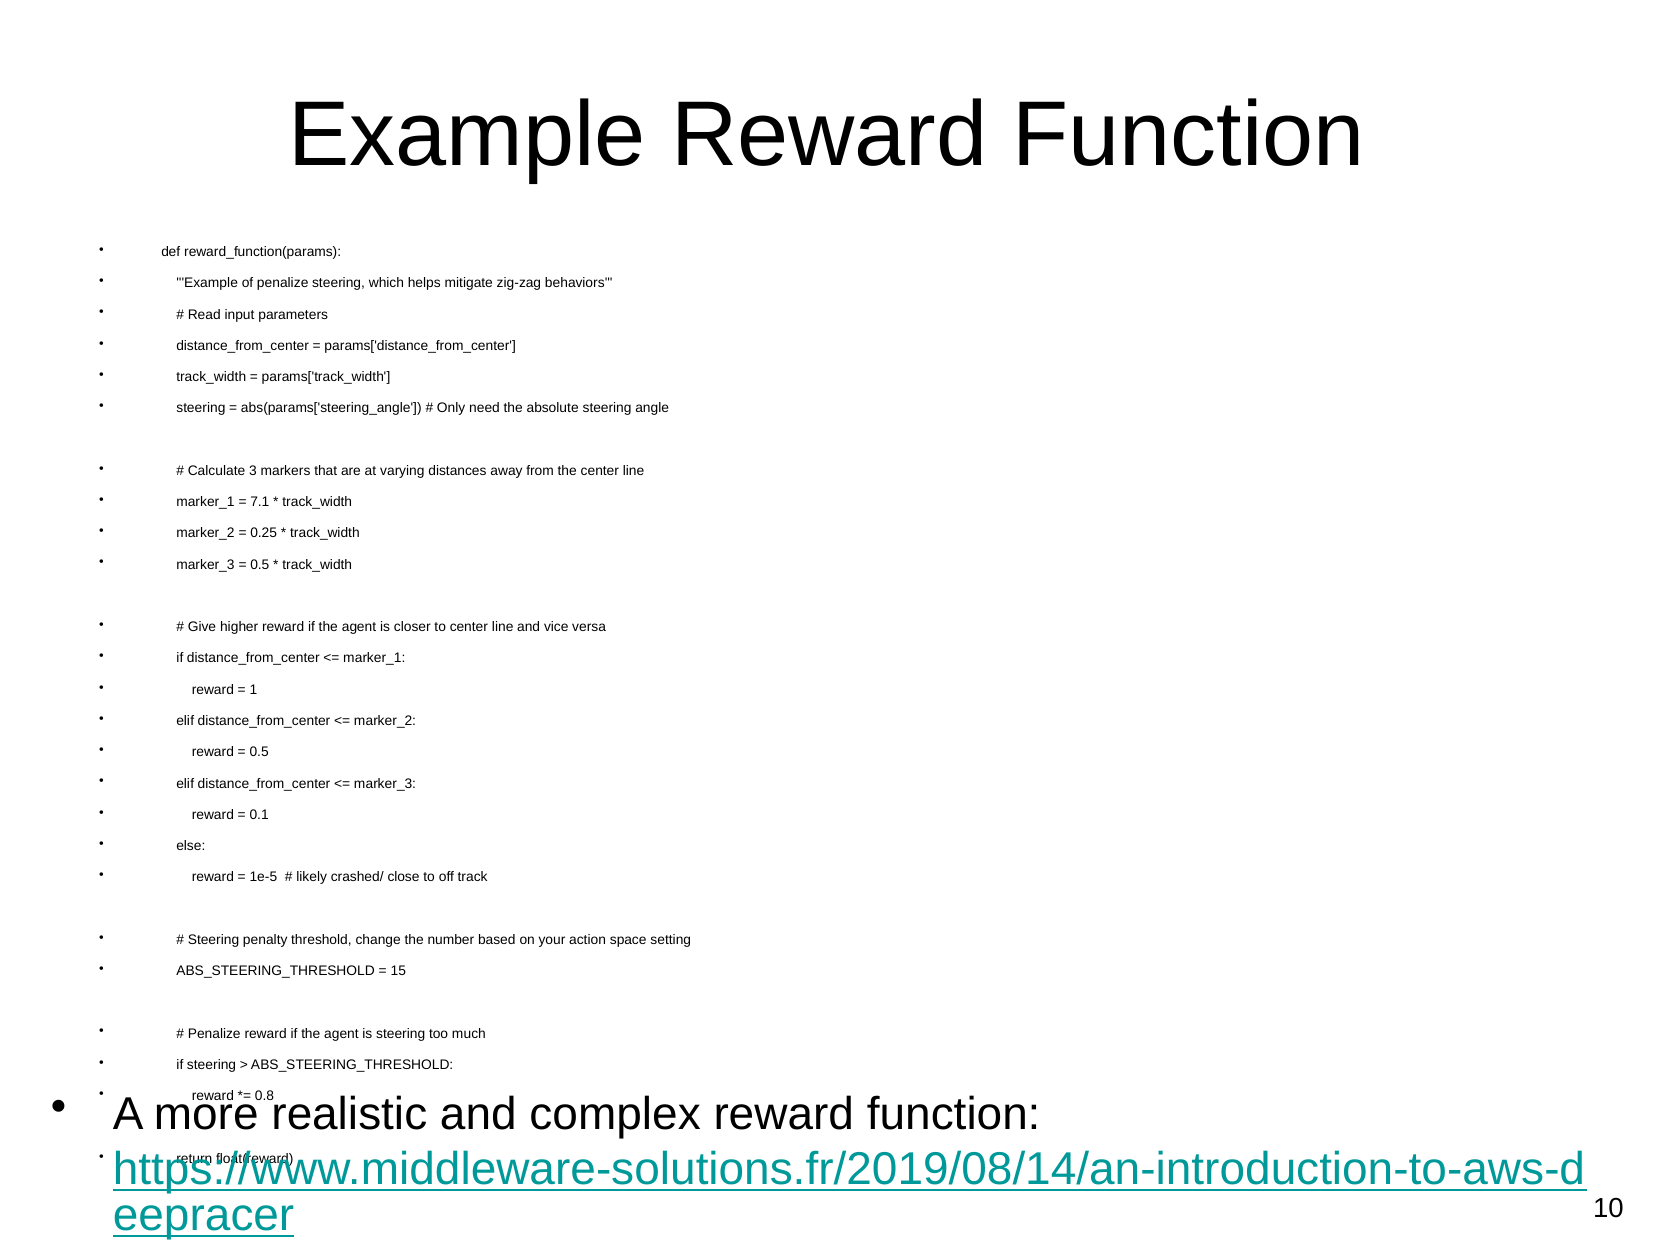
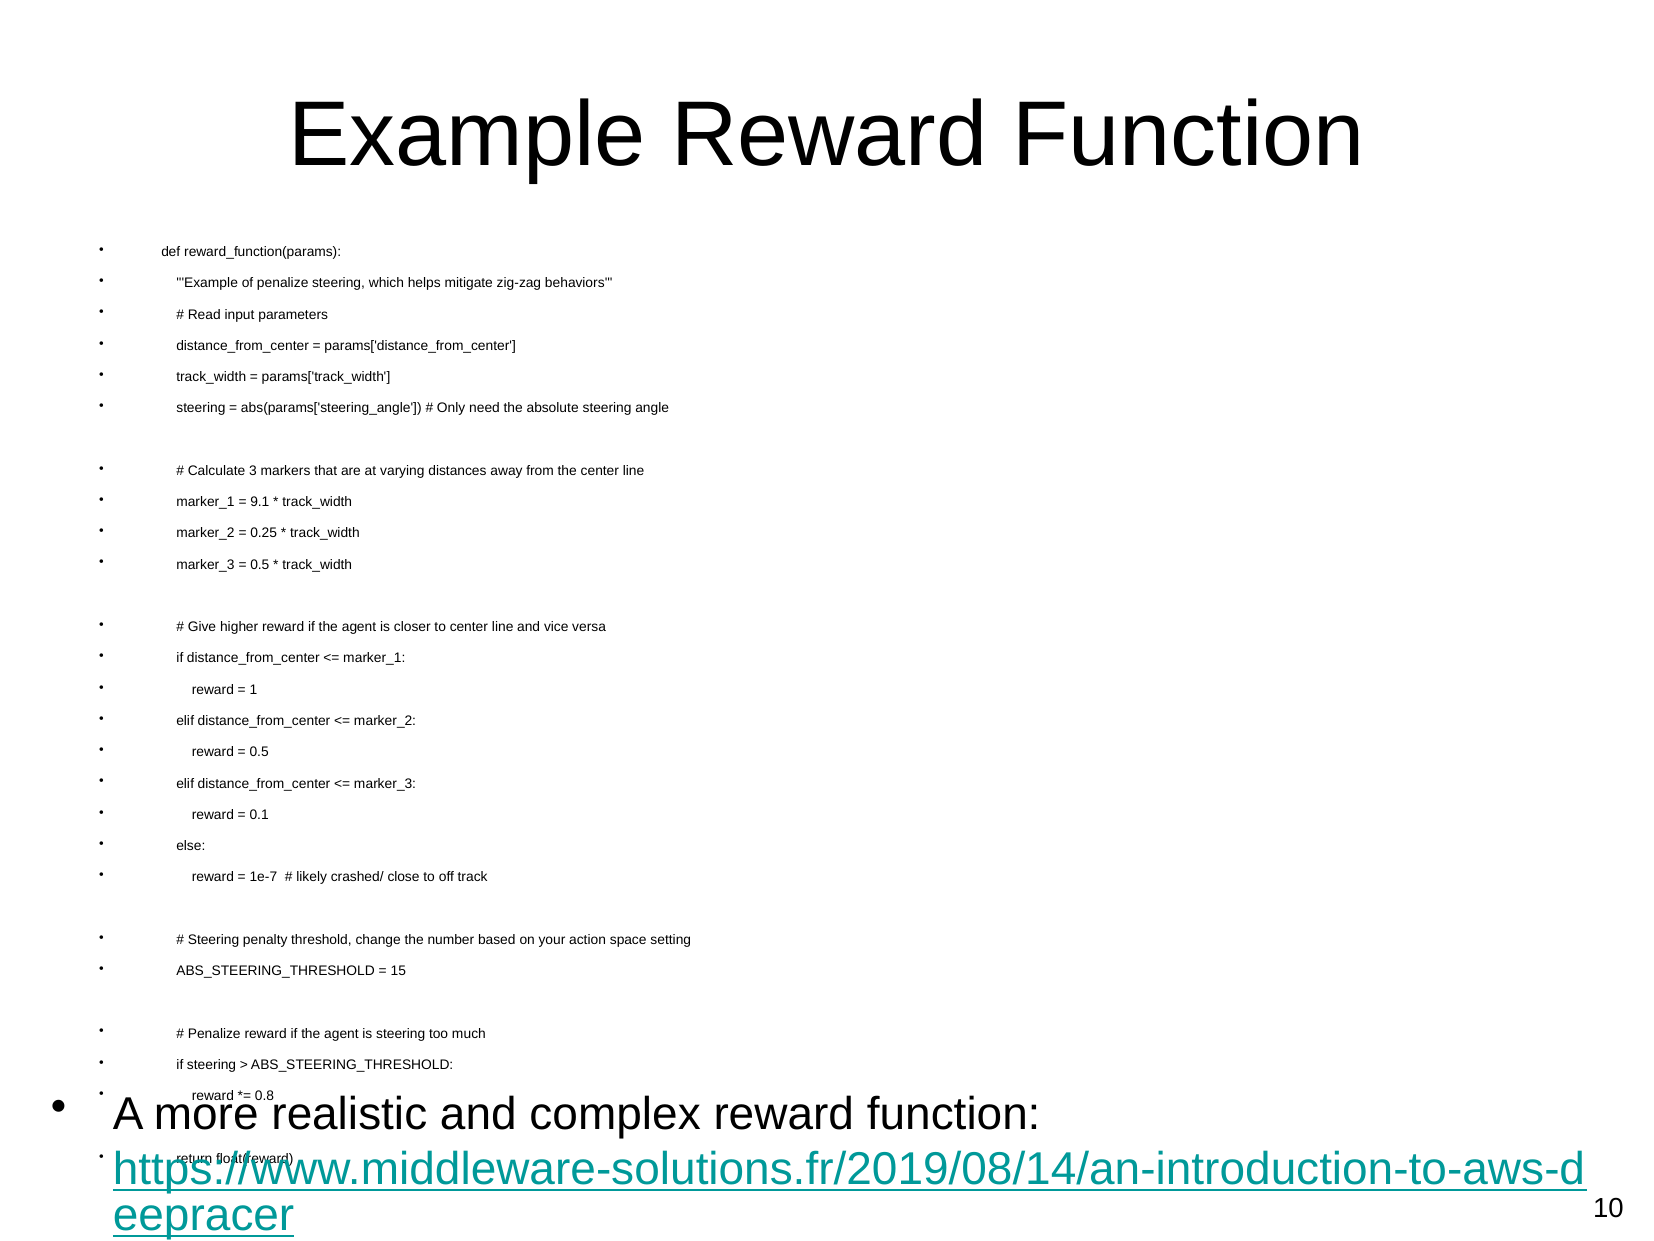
7.1: 7.1 -> 9.1 (260, 502)
1e-5: 1e-5 -> 1e-7 (263, 877)
